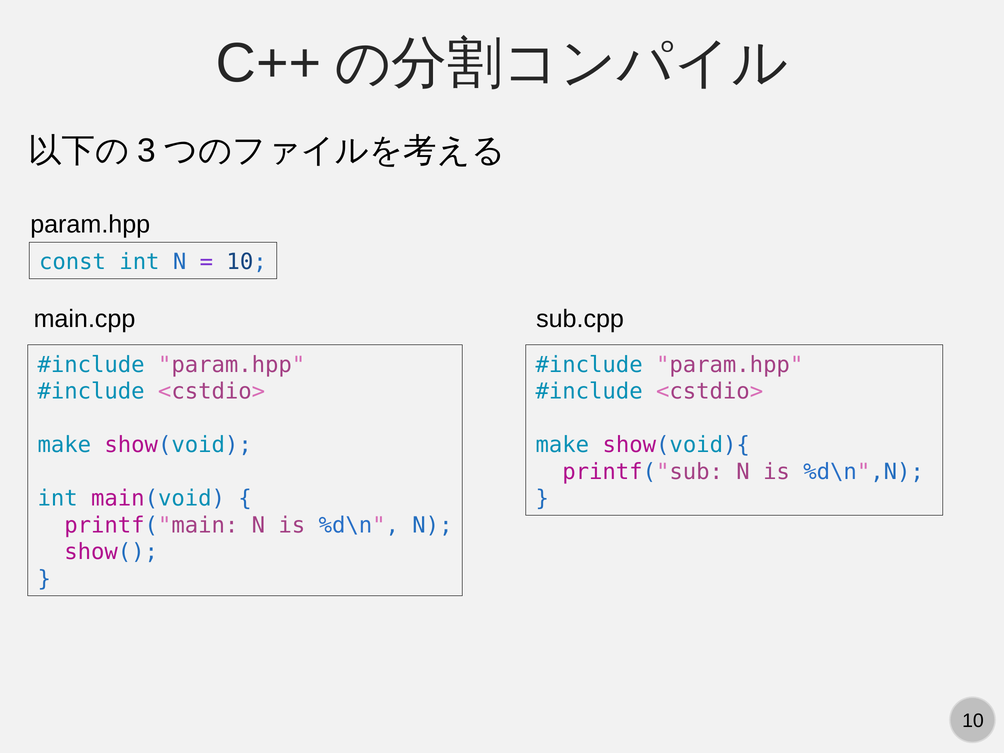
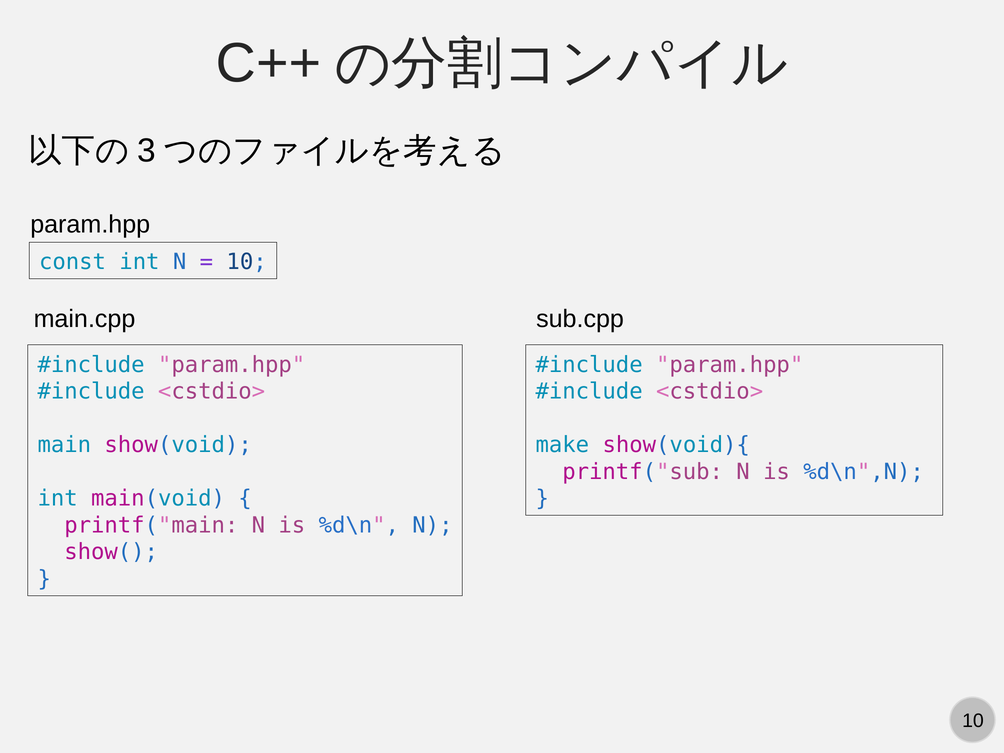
make: make -> main (64, 445)
